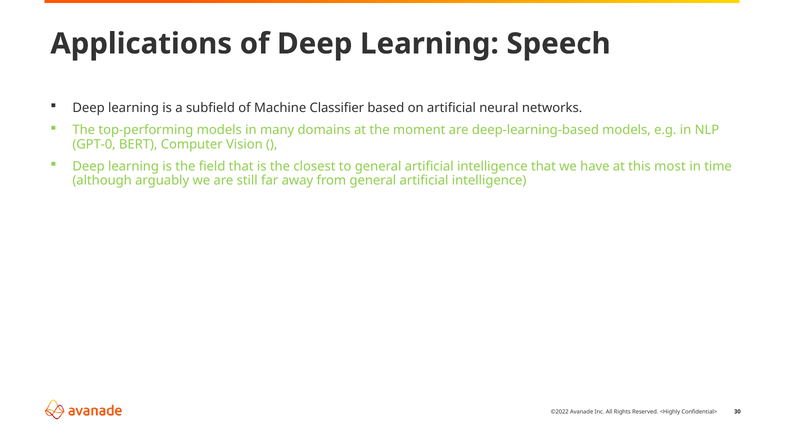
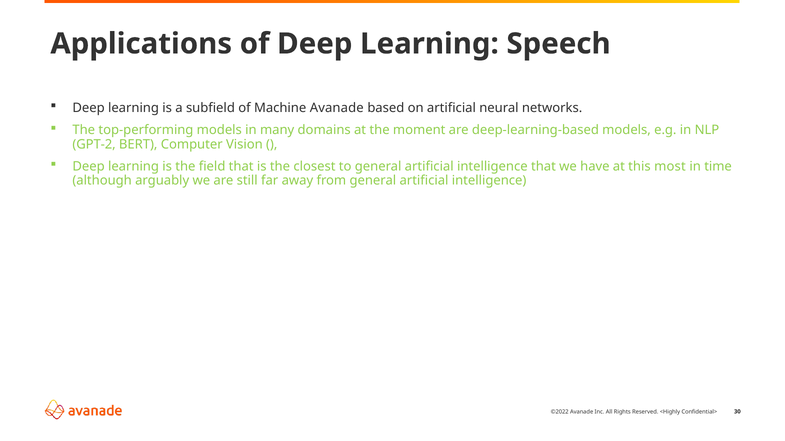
Machine Classifier: Classifier -> Avanade (337, 108)
GPT-0: GPT-0 -> GPT-2 (94, 144)
